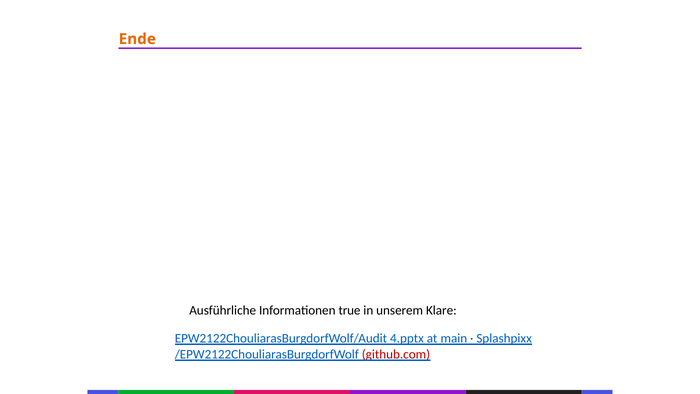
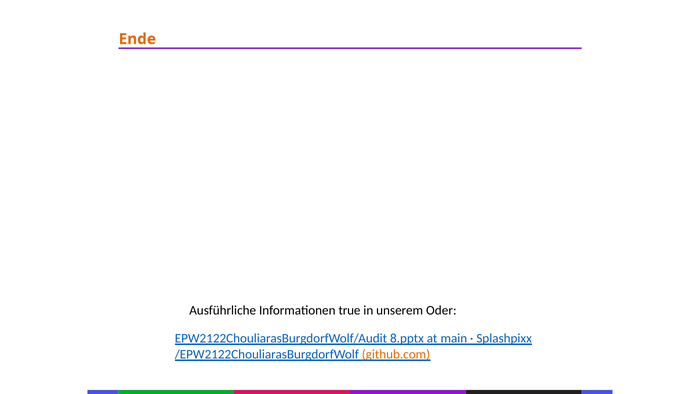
Klare: Klare -> Oder (441, 310)
4.pptx: 4.pptx -> 8.pptx (407, 338)
github.com colour: red -> orange (396, 354)
